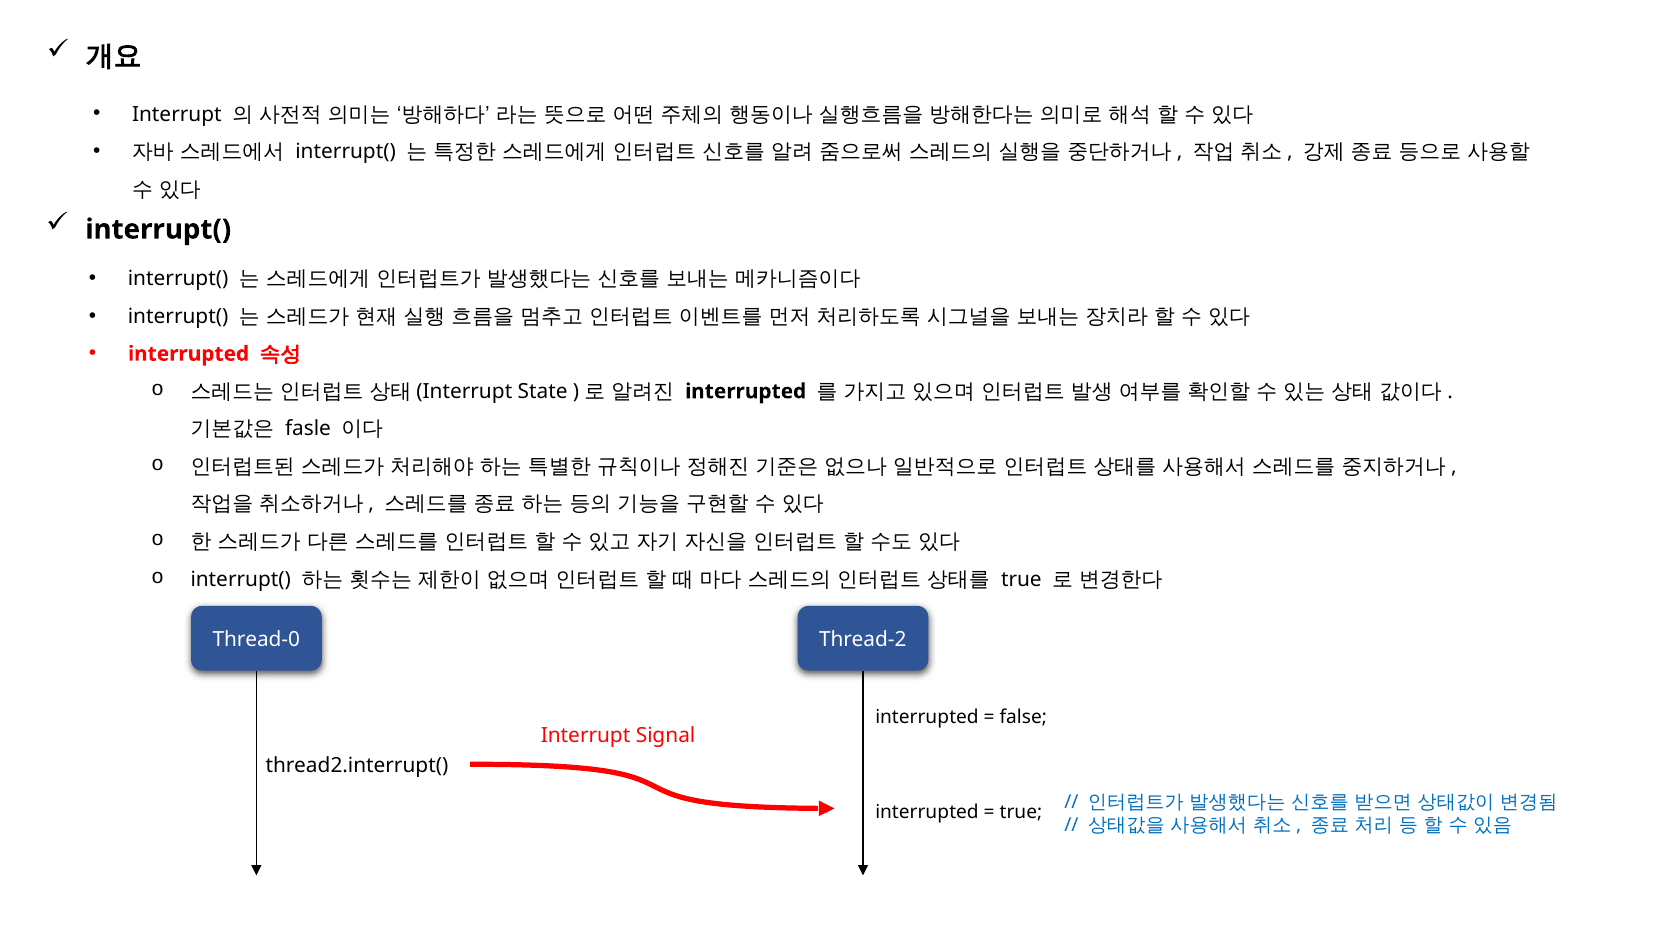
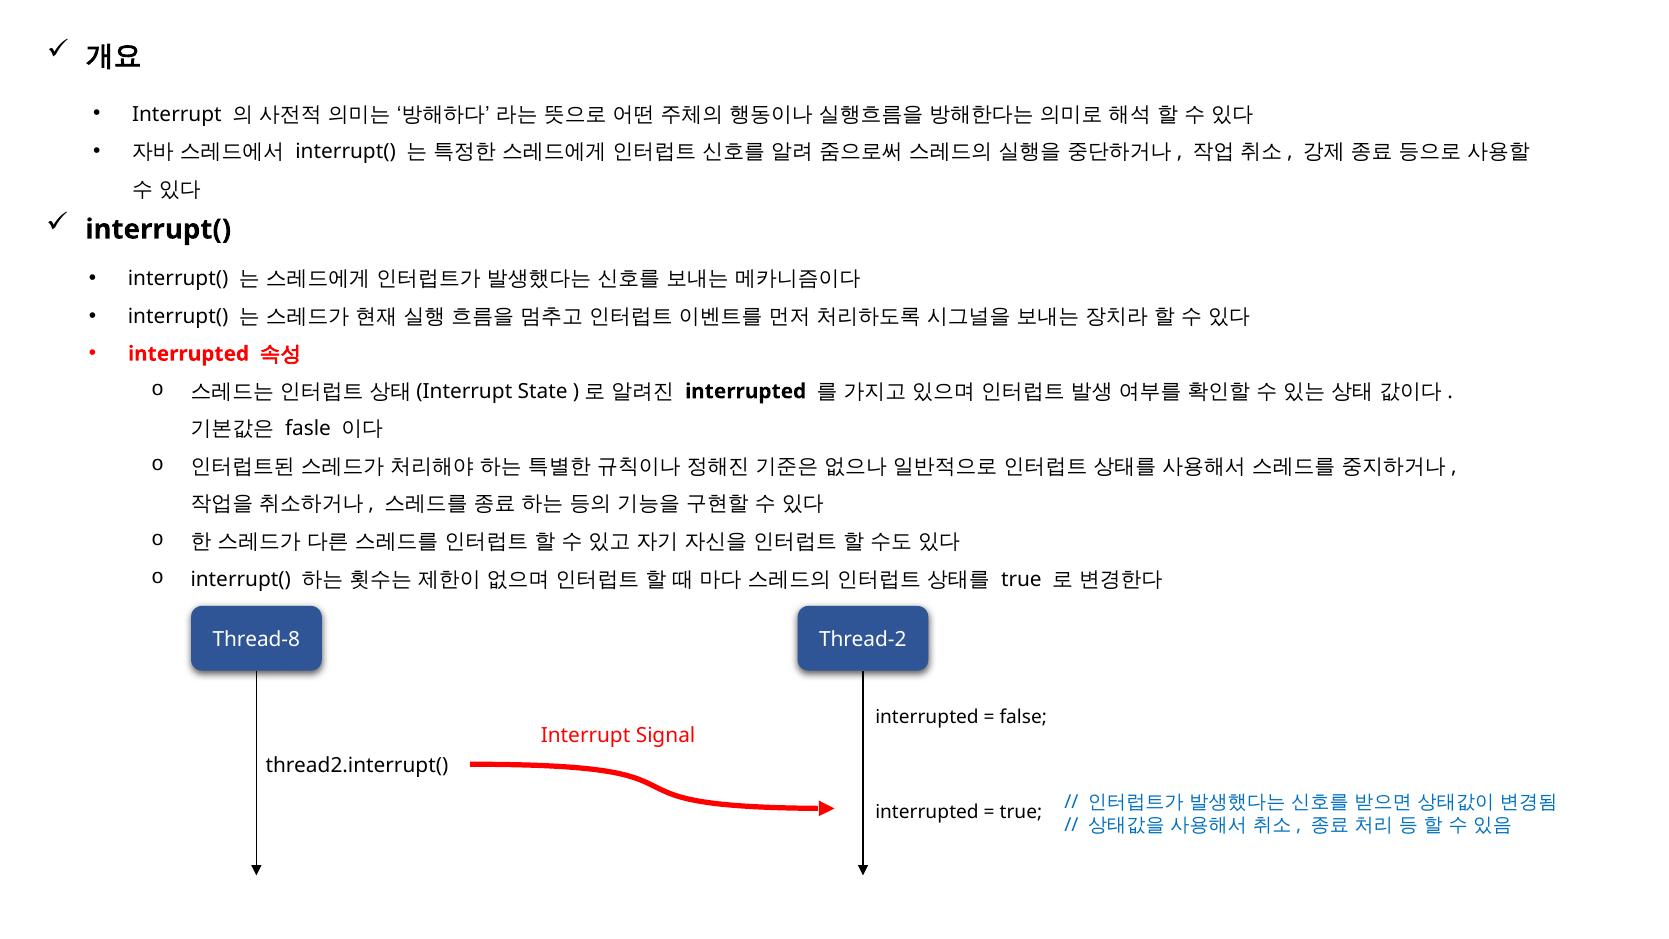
Thread-0: Thread-0 -> Thread-8 (256, 640)
